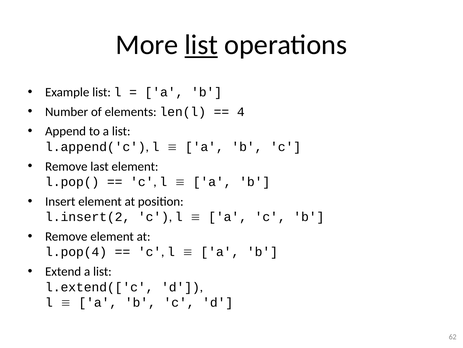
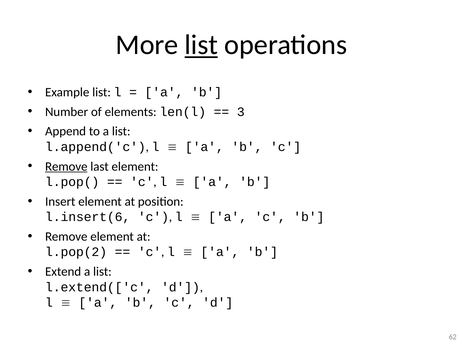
4: 4 -> 3 (241, 112)
Remove underline: none -> present (66, 166)
l.insert(2: l.insert(2 -> l.insert(6 (88, 217)
l.pop(4: l.pop(4 -> l.pop(2 (76, 252)
